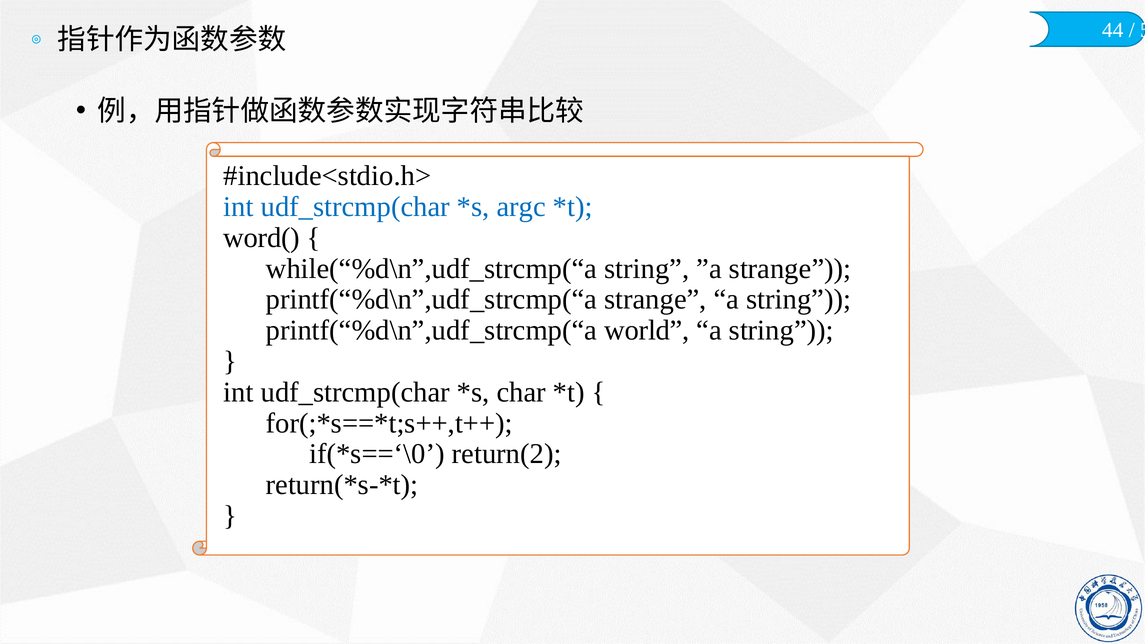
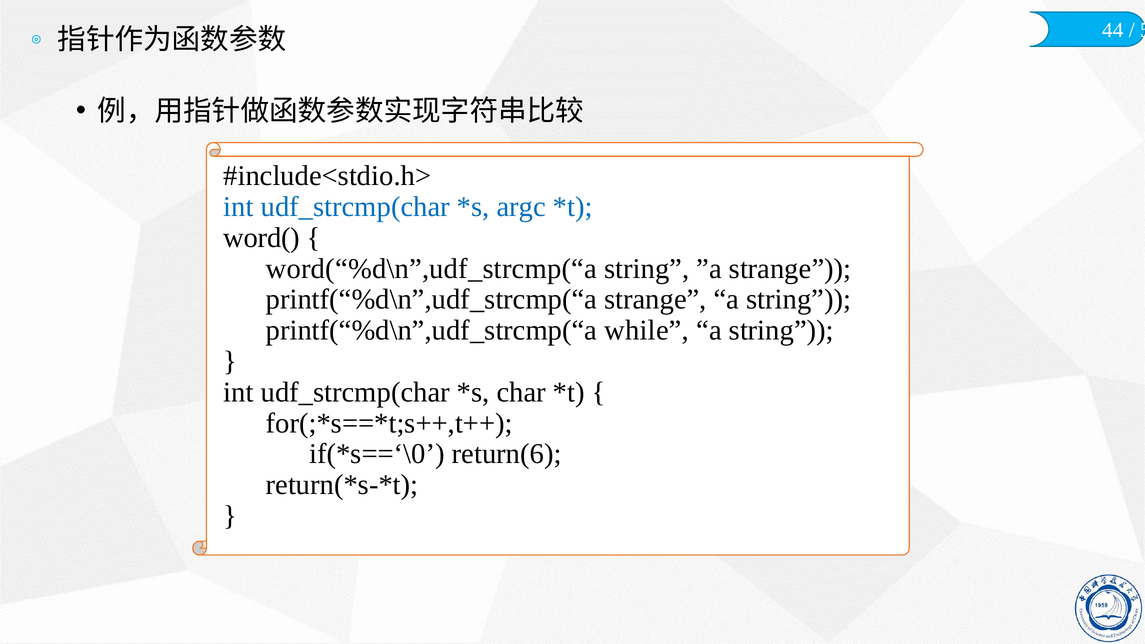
while(“%d\n”,udf_strcmp(“a: while(“%d\n”,udf_strcmp(“a -> word(“%d\n”,udf_strcmp(“a (431, 269)
world: world -> while (647, 330)
return(2: return(2 -> return(6 (507, 454)
